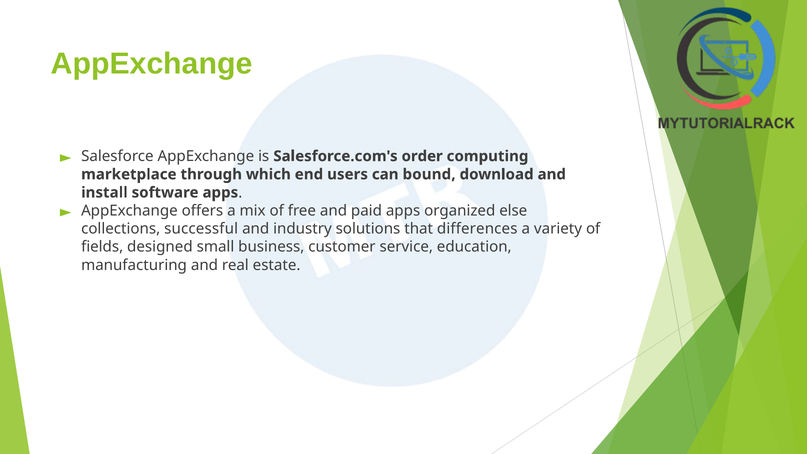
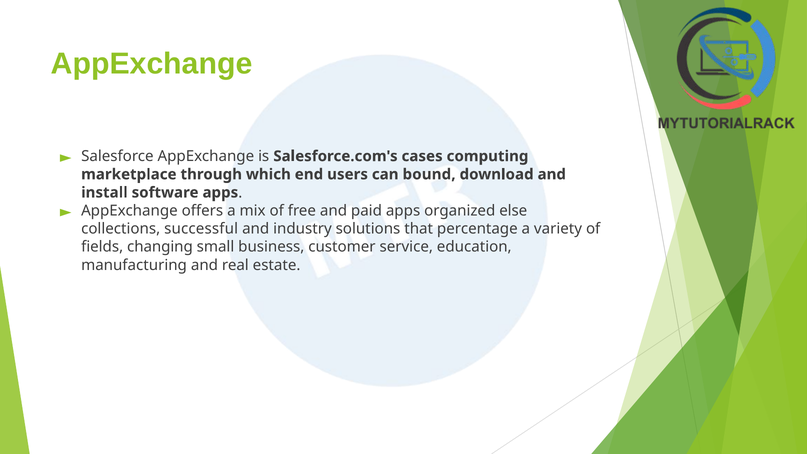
order: order -> cases (422, 156)
differences: differences -> percentage (477, 229)
designed: designed -> changing (160, 247)
